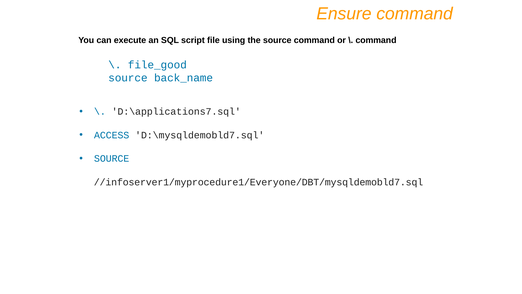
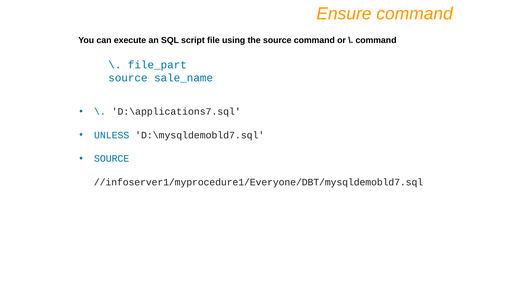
file_good: file_good -> file_part (157, 65)
back_name: back_name -> sale_name (184, 78)
ACCESS: ACCESS -> UNLESS (112, 135)
